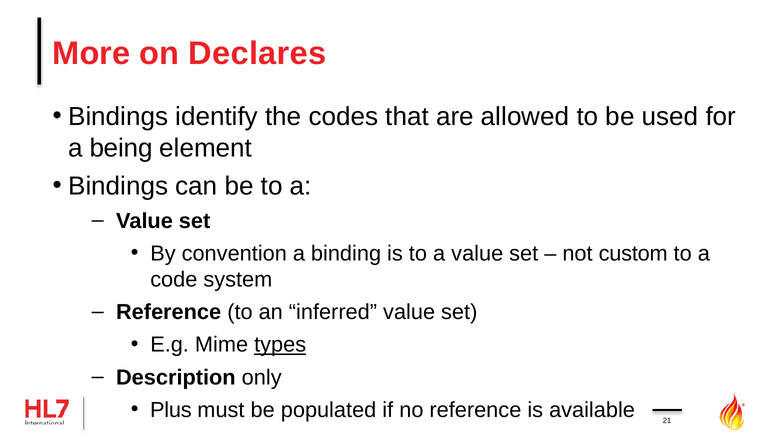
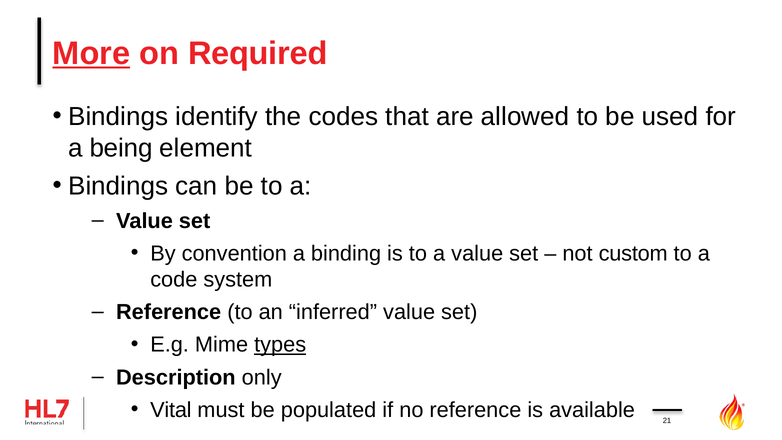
More underline: none -> present (91, 53)
Declares: Declares -> Required (258, 53)
Plus: Plus -> Vital (171, 410)
